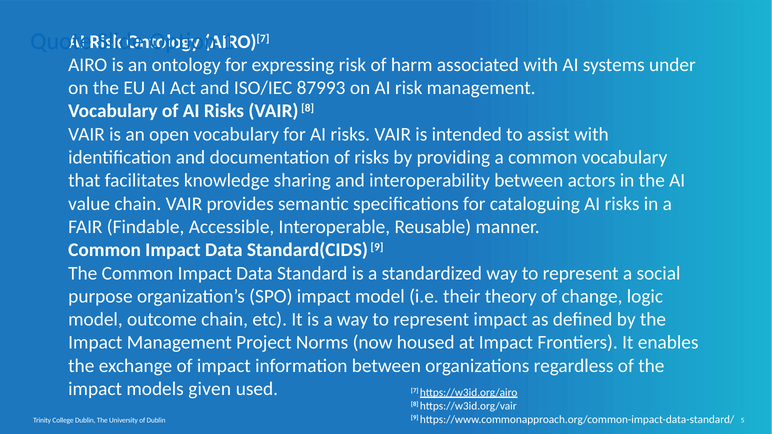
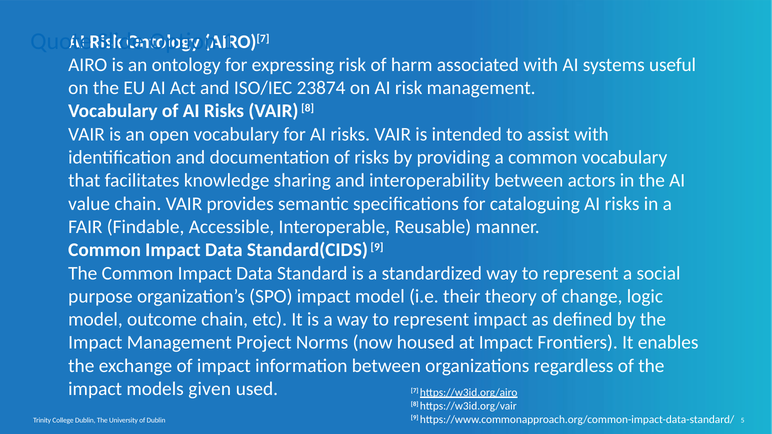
under: under -> useful (673, 65)
87993: 87993 -> 23874 (321, 88)
